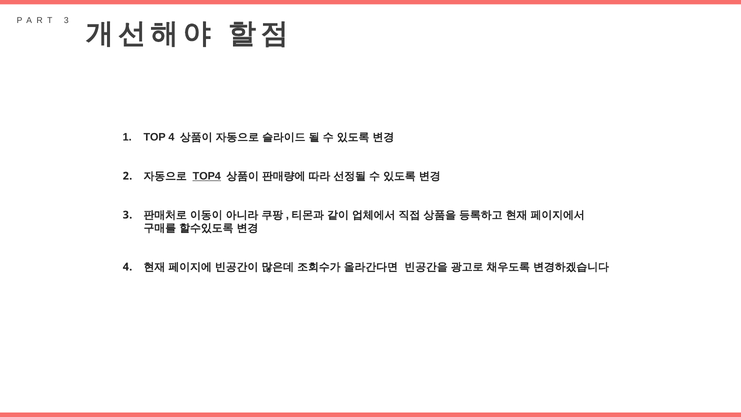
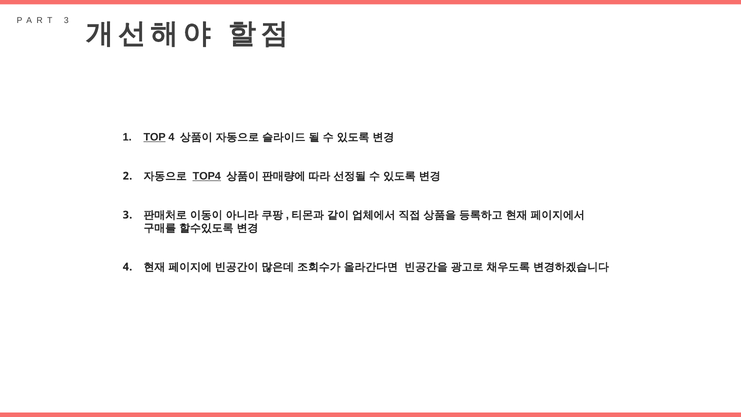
TOP underline: none -> present (155, 137)
